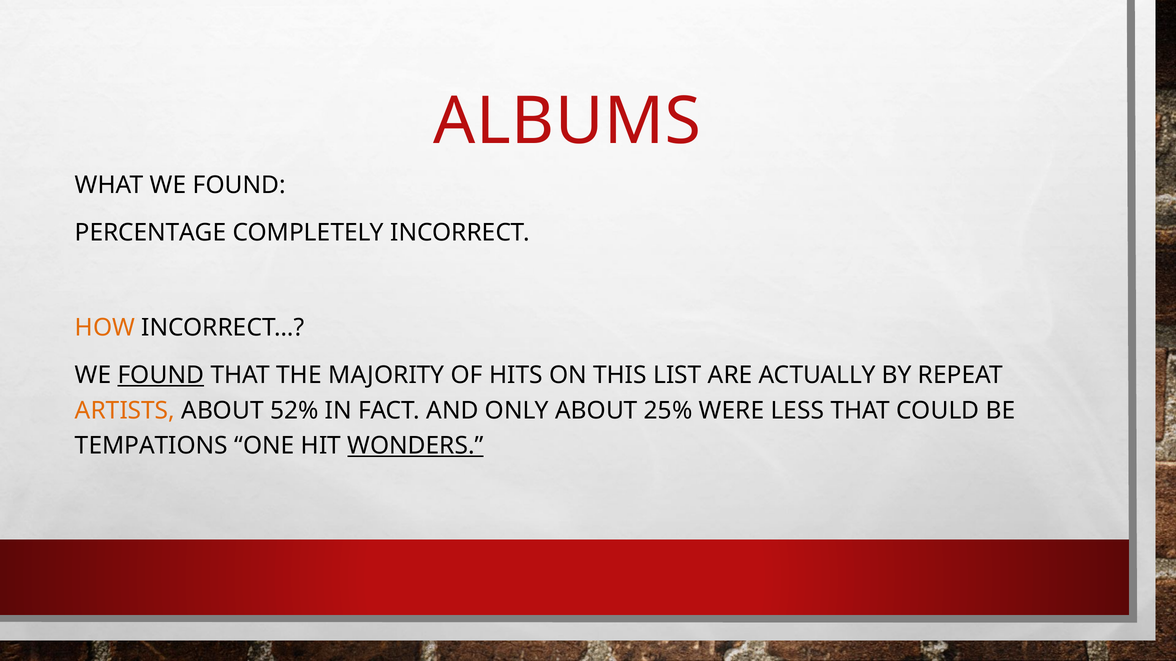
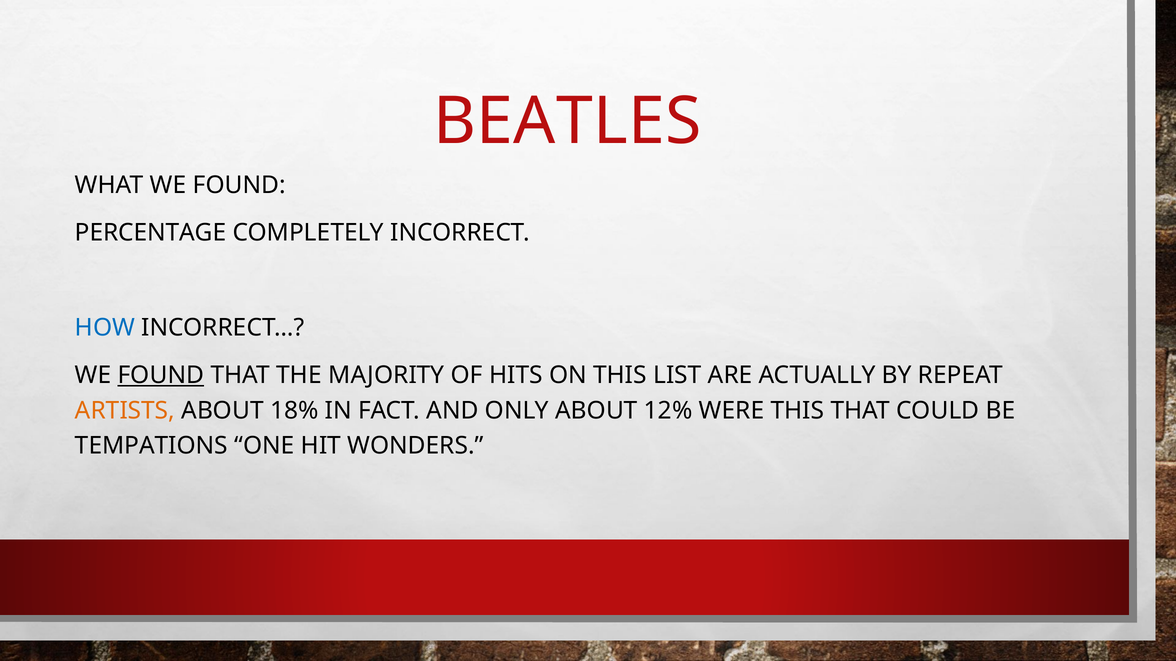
ALBUMS: ALBUMS -> BEATLES (567, 121)
HOW colour: orange -> blue (105, 328)
52%: 52% -> 18% (294, 411)
25%: 25% -> 12% (668, 411)
WERE LESS: LESS -> THIS (797, 411)
WONDERS underline: present -> none (415, 446)
